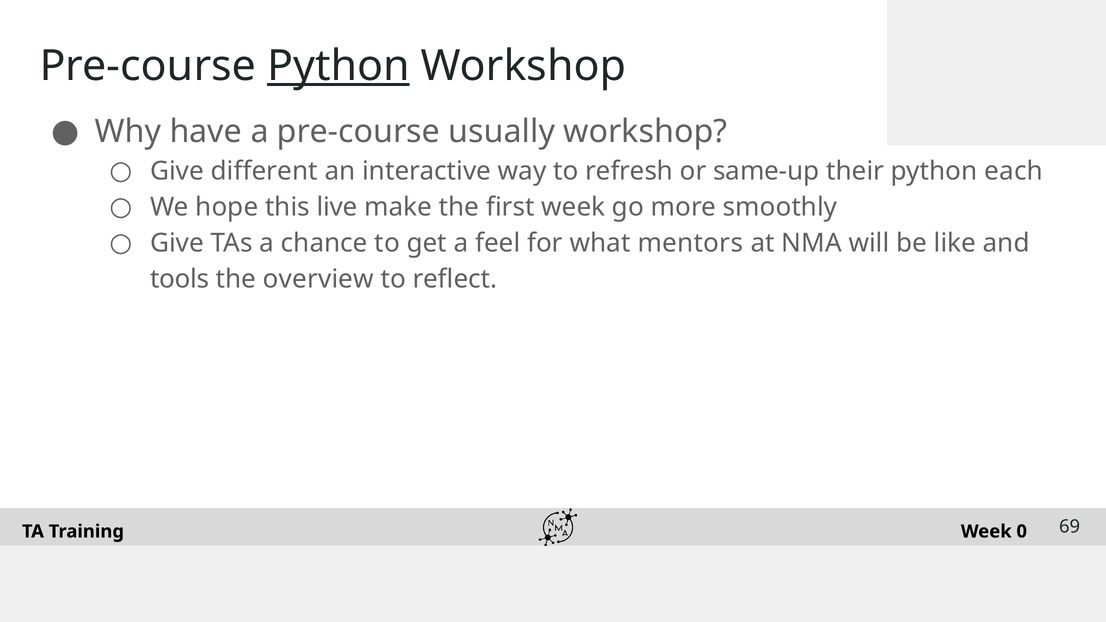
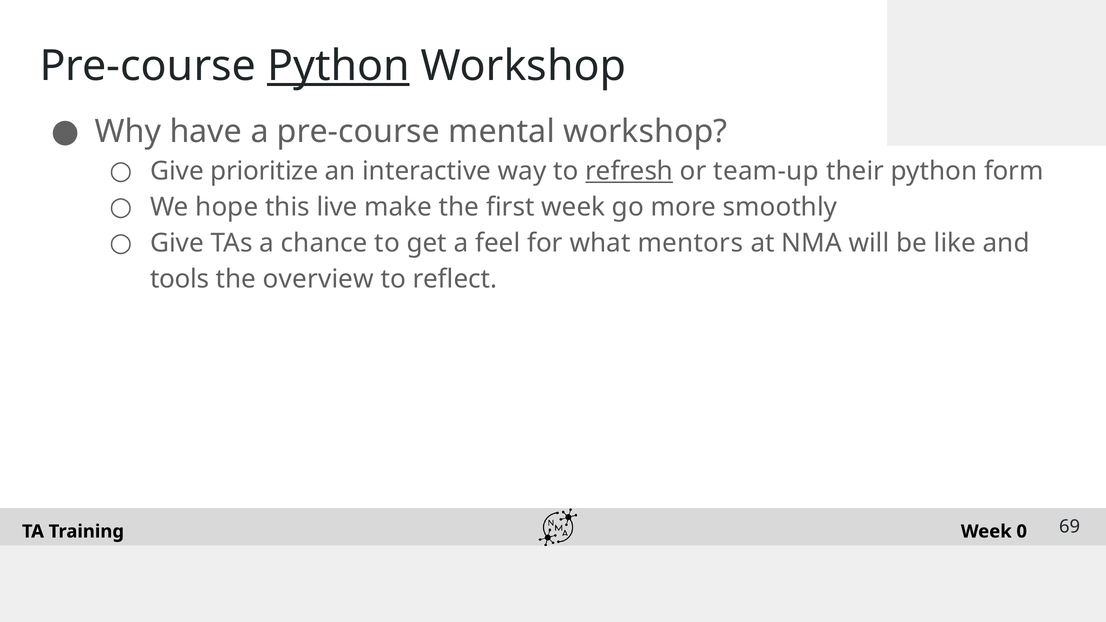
usually: usually -> mental (502, 132)
different: different -> prioritize (264, 171)
refresh underline: none -> present (629, 171)
same-up: same-up -> team-up (766, 171)
each: each -> form (1014, 171)
